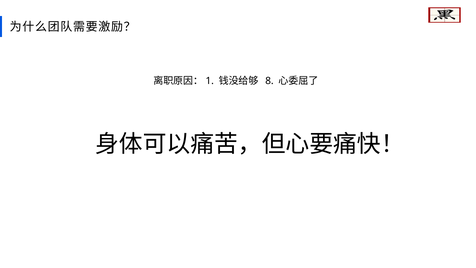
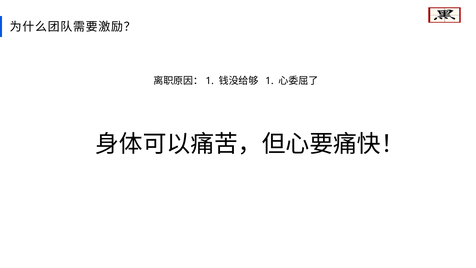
8: 8 -> 1 (269, 81)
